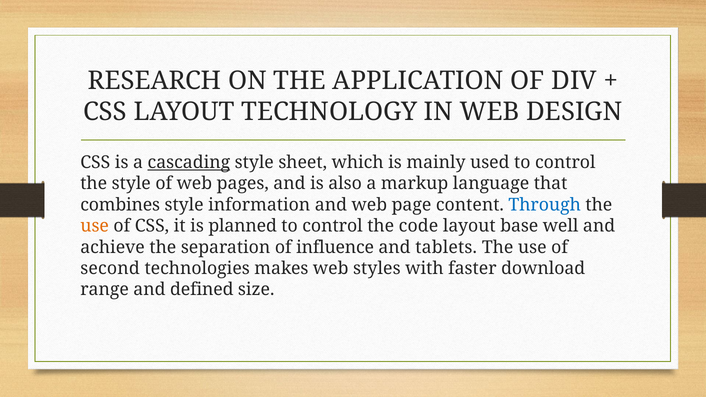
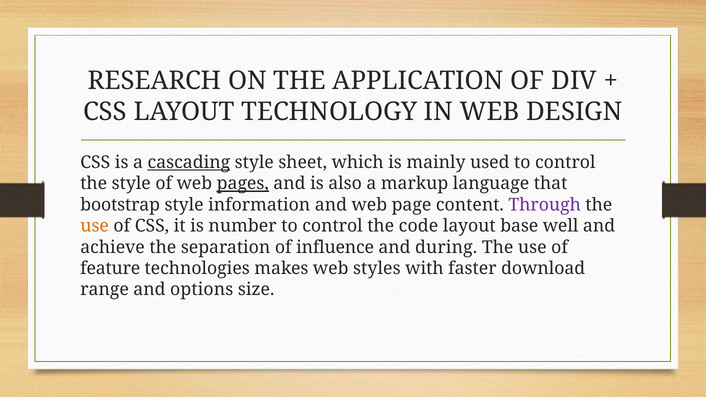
pages underline: none -> present (243, 184)
combines: combines -> bootstrap (120, 205)
Through colour: blue -> purple (545, 205)
planned: planned -> number (243, 226)
tablets: tablets -> during (446, 247)
second: second -> feature (110, 268)
defined: defined -> options (202, 290)
